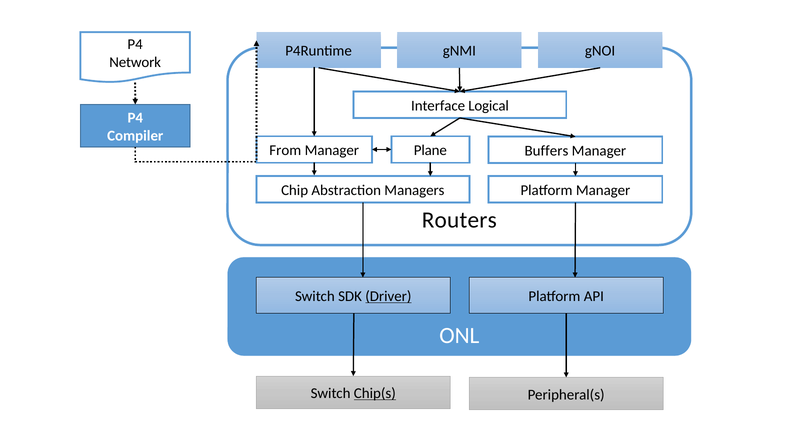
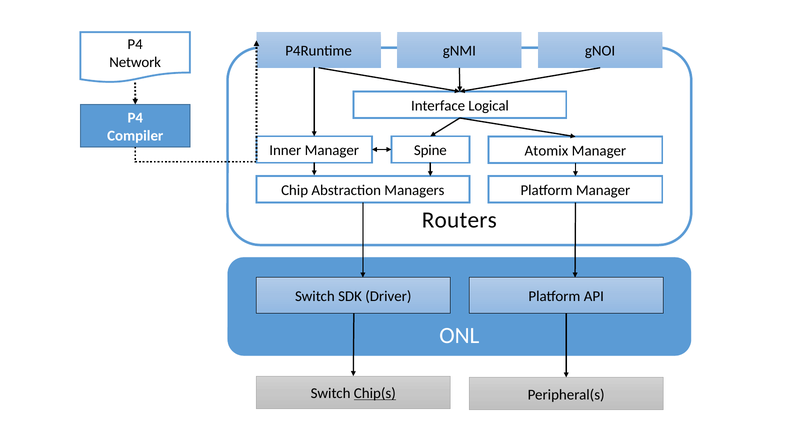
From: From -> Inner (285, 151)
Plane: Plane -> Spine (430, 151)
Buffers: Buffers -> Atomix (546, 151)
Driver underline: present -> none (388, 297)
